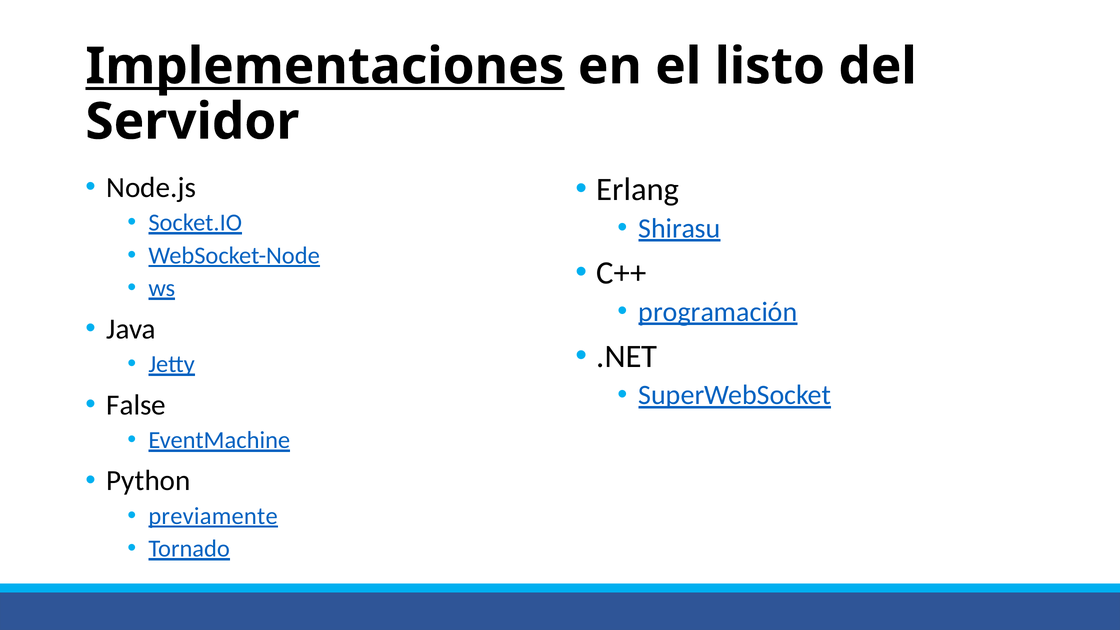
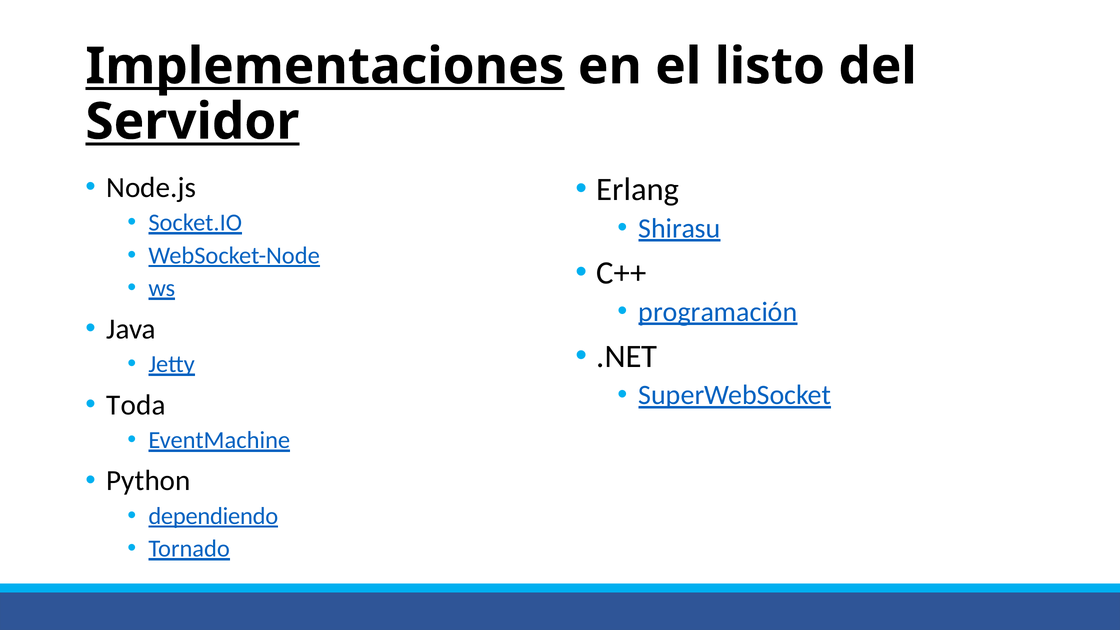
Servidor underline: none -> present (192, 122)
False: False -> Toda (136, 405)
previamente: previamente -> dependiendo (213, 516)
